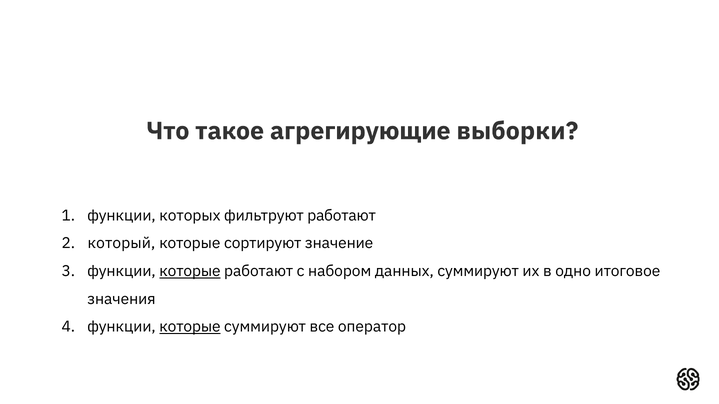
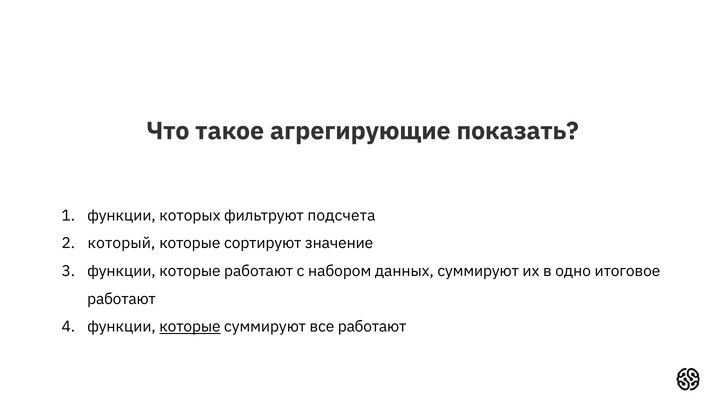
выборки: выборки -> показать (518, 131)
фильтруют работают: работают -> подсчета (341, 216)
которые underline: present -> none (190, 271)
значения: значения -> работают (121, 299)
все оператор: оператор -> работают (372, 327)
